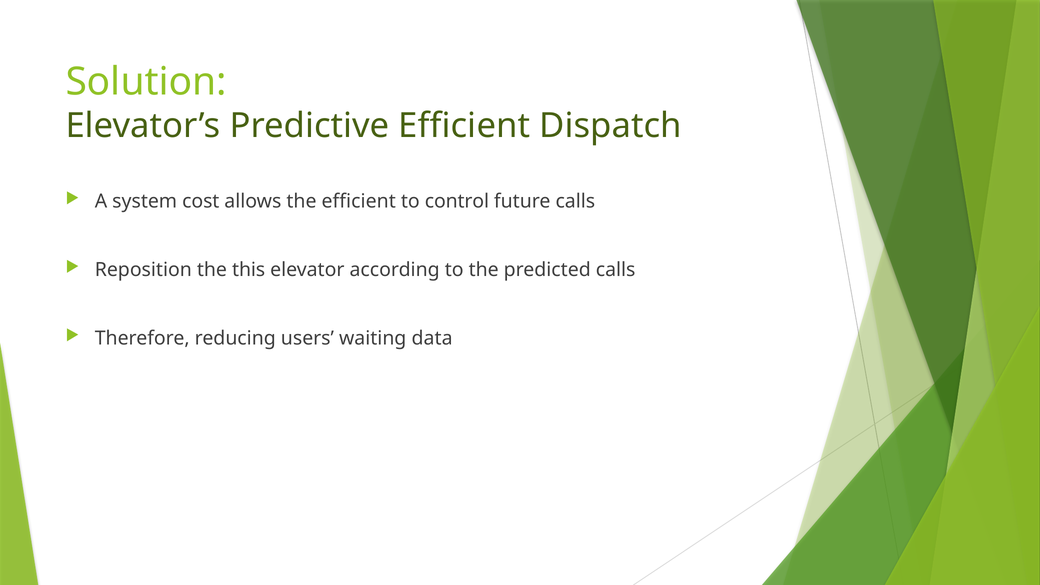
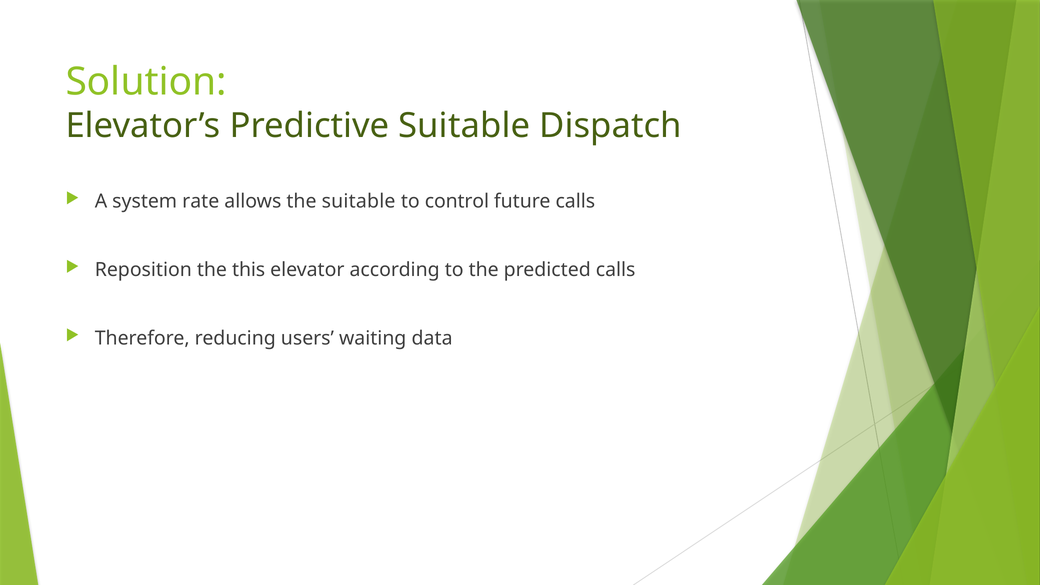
Predictive Efficient: Efficient -> Suitable (464, 126)
cost: cost -> rate (201, 201)
the efficient: efficient -> suitable (359, 201)
